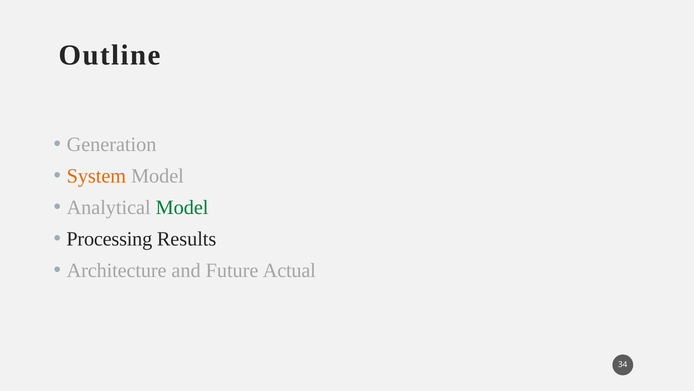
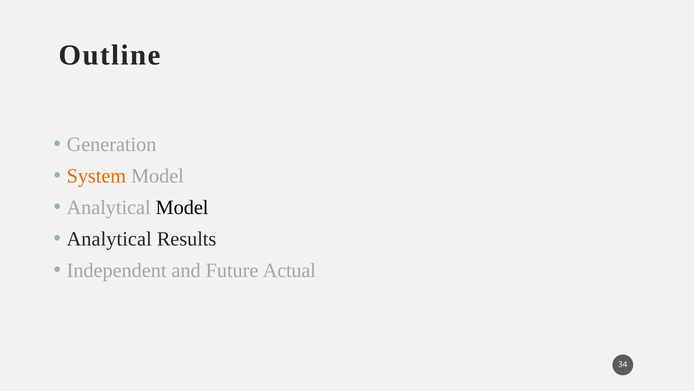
Model colour: green -> black (182, 207)
Processing: Processing -> Analytical (109, 239)
Architecture: Architecture -> Independent (117, 270)
